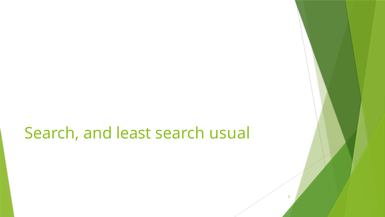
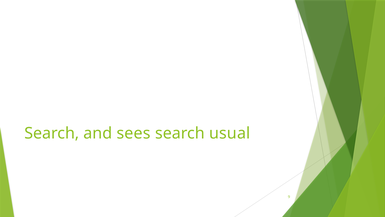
least: least -> sees (134, 133)
